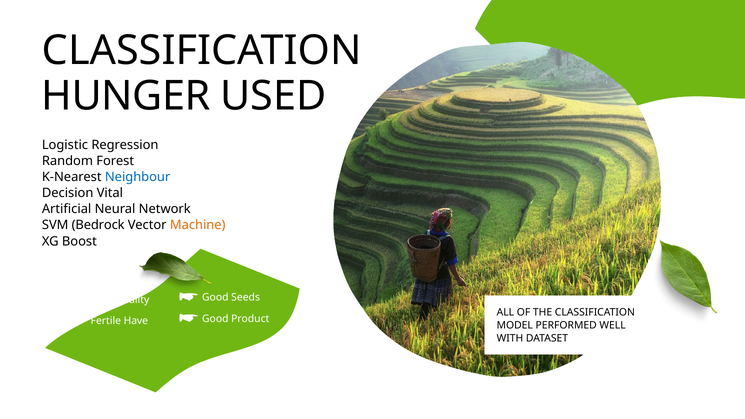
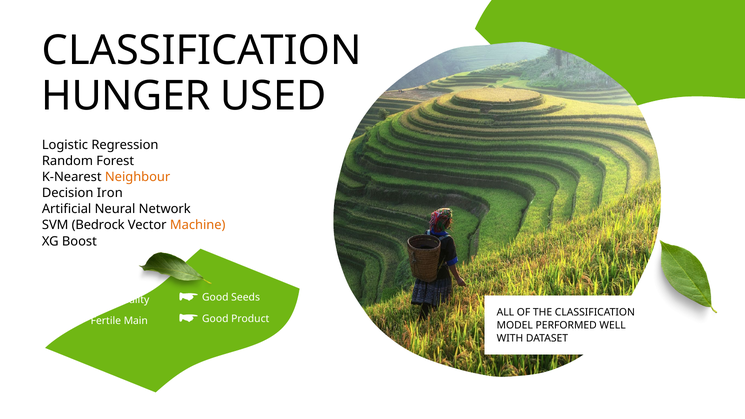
Neighbour colour: blue -> orange (138, 177)
Vital: Vital -> Iron (110, 193)
Have: Have -> Main (136, 321)
